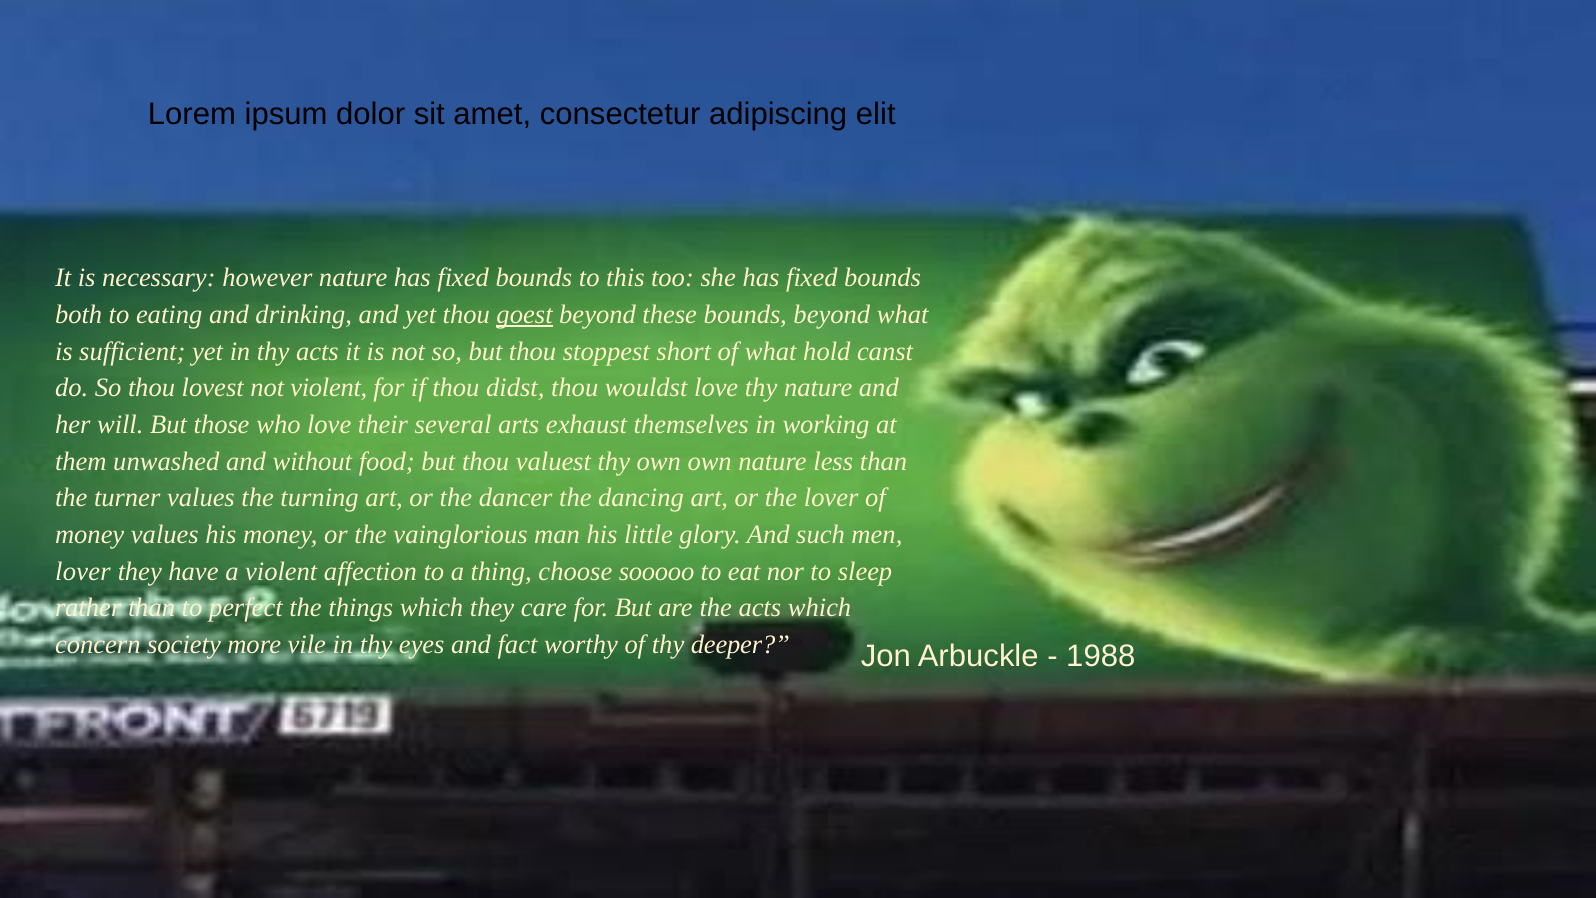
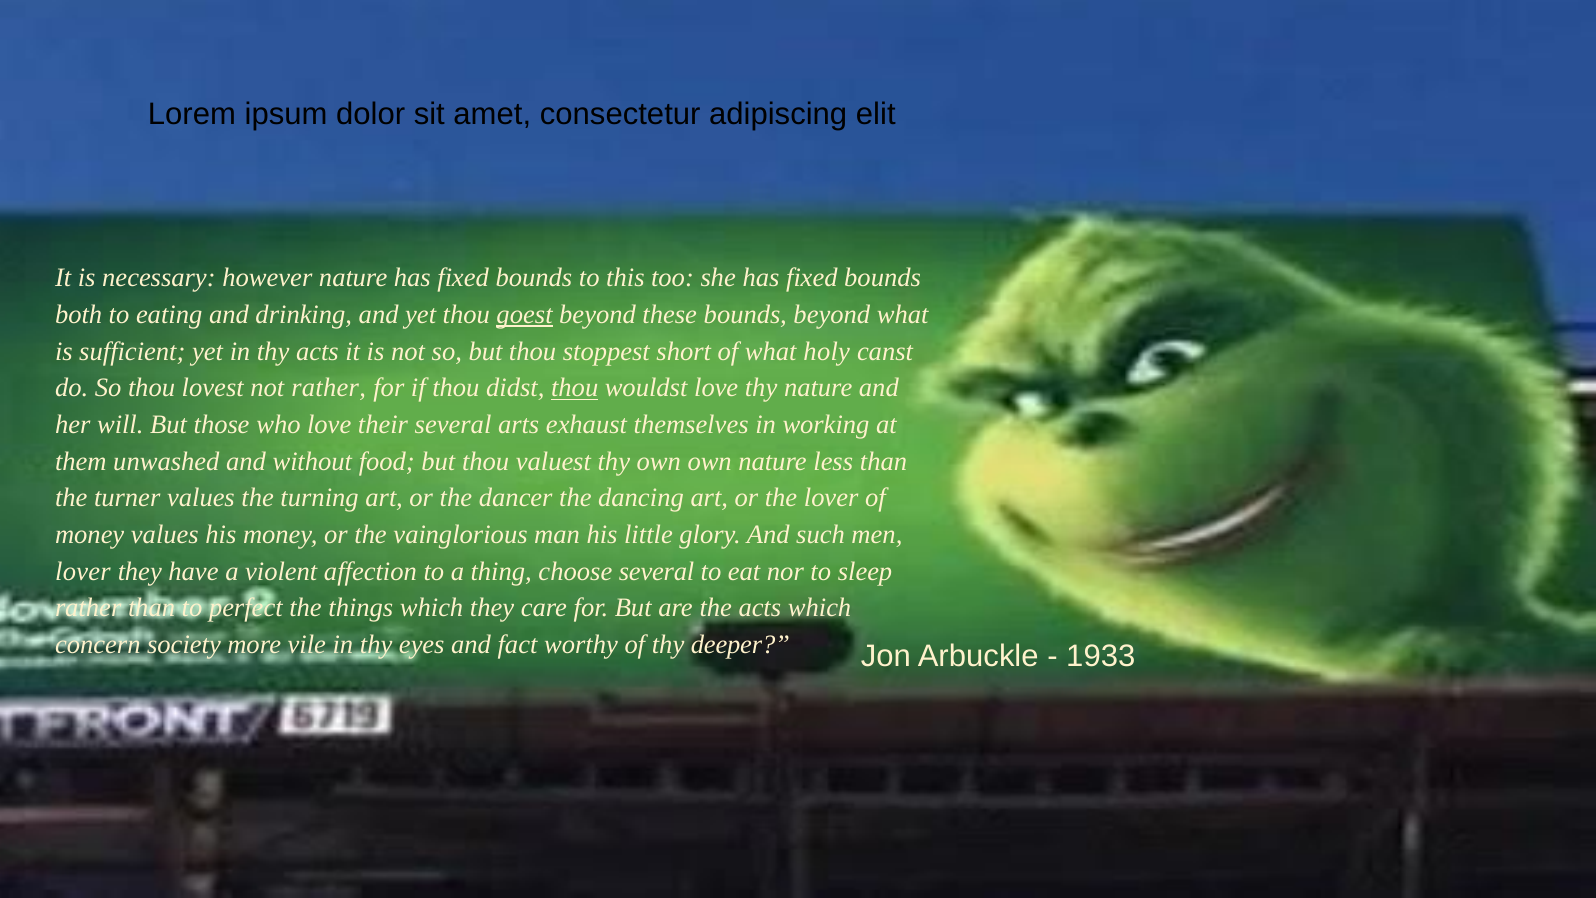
hold: hold -> holy (827, 351)
not violent: violent -> rather (329, 388)
thou underline: none -> present (575, 388)
choose sooooo: sooooo -> several (657, 571)
1988: 1988 -> 1933 (1101, 656)
